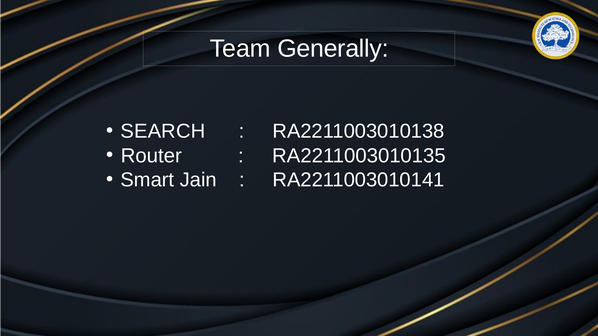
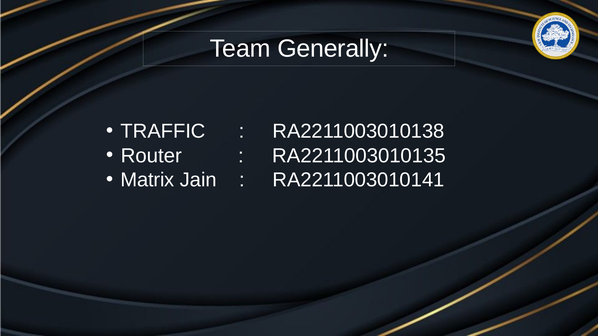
SEARCH: SEARCH -> TRAFFIC (163, 132)
Smart: Smart -> Matrix (147, 180)
